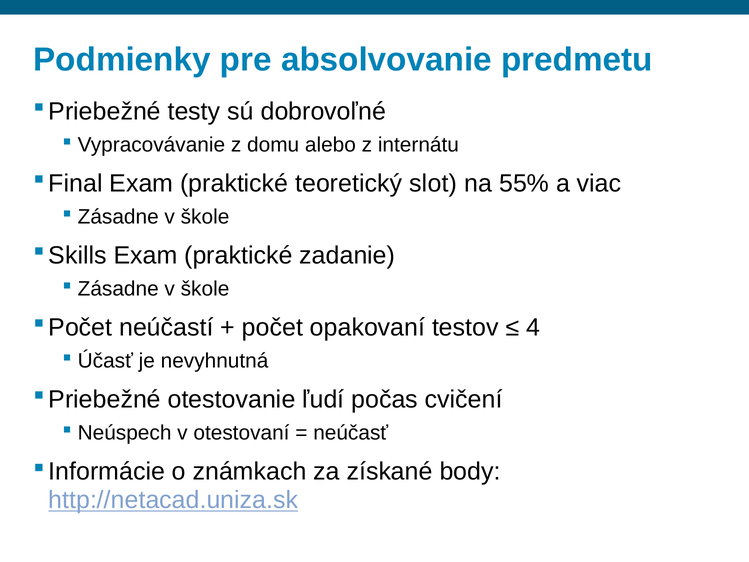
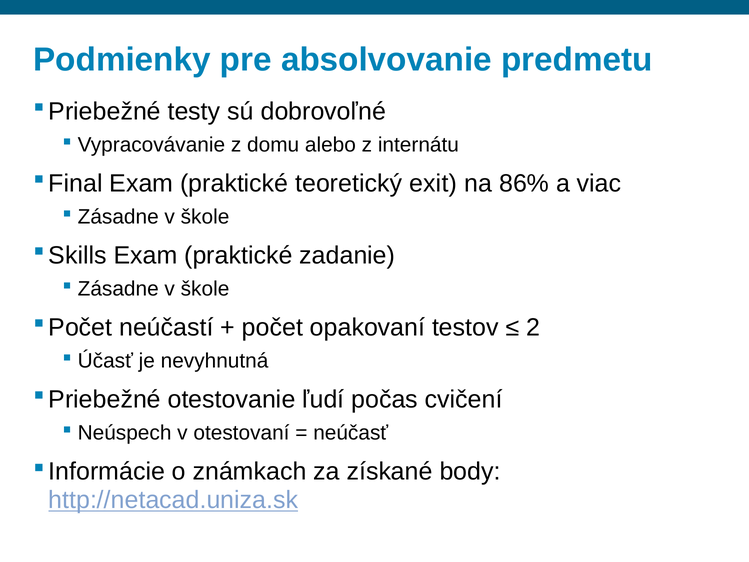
slot: slot -> exit (433, 183)
55%: 55% -> 86% (524, 183)
4: 4 -> 2 (533, 327)
